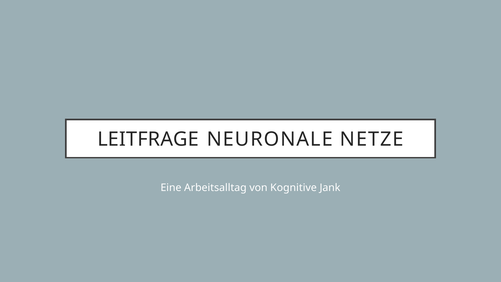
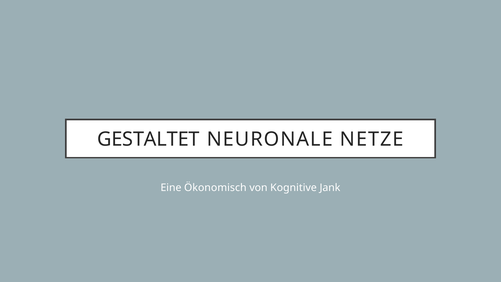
LEITFRAGE: LEITFRAGE -> GESTALTET (148, 139)
Arbeitsalltag: Arbeitsalltag -> Ökonomisch (215, 188)
